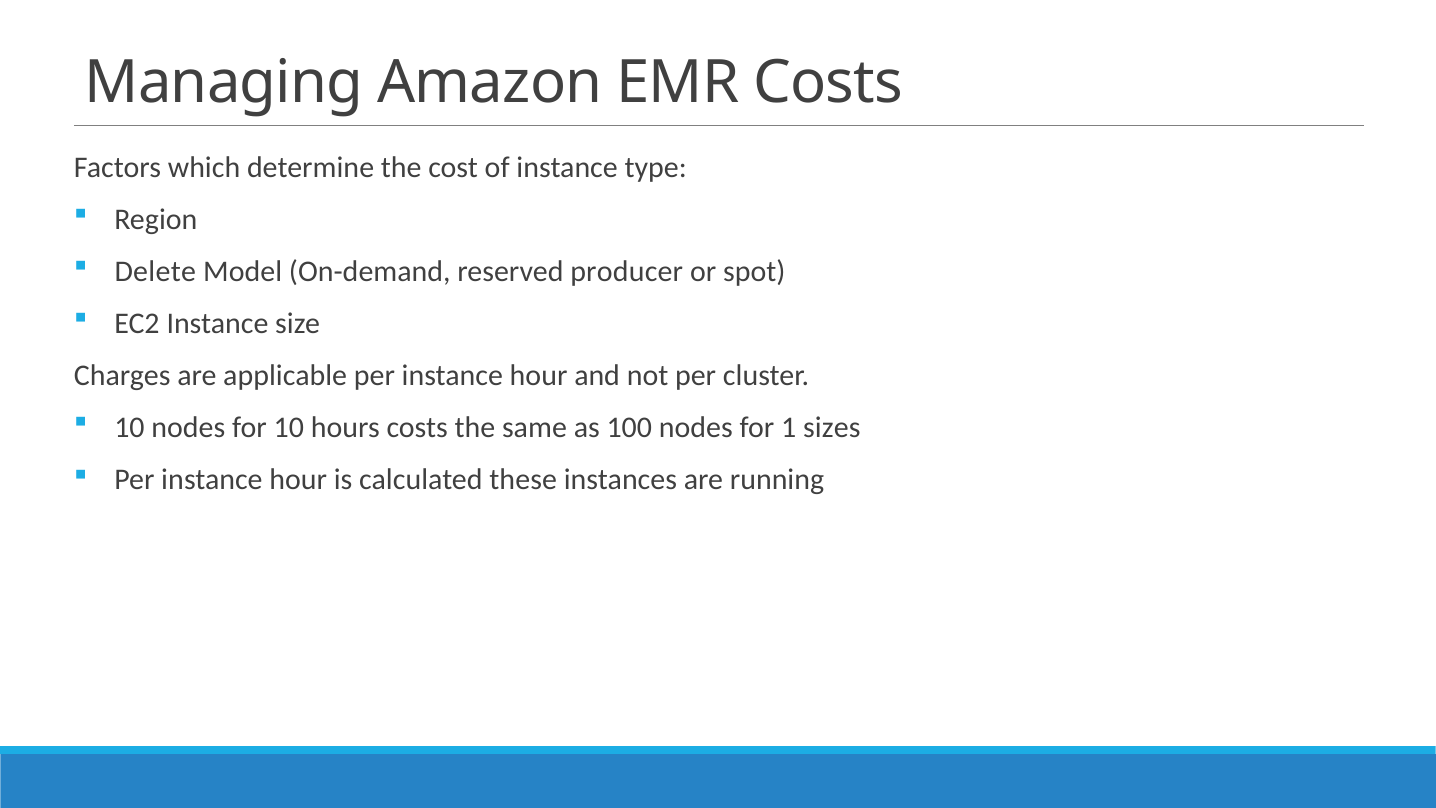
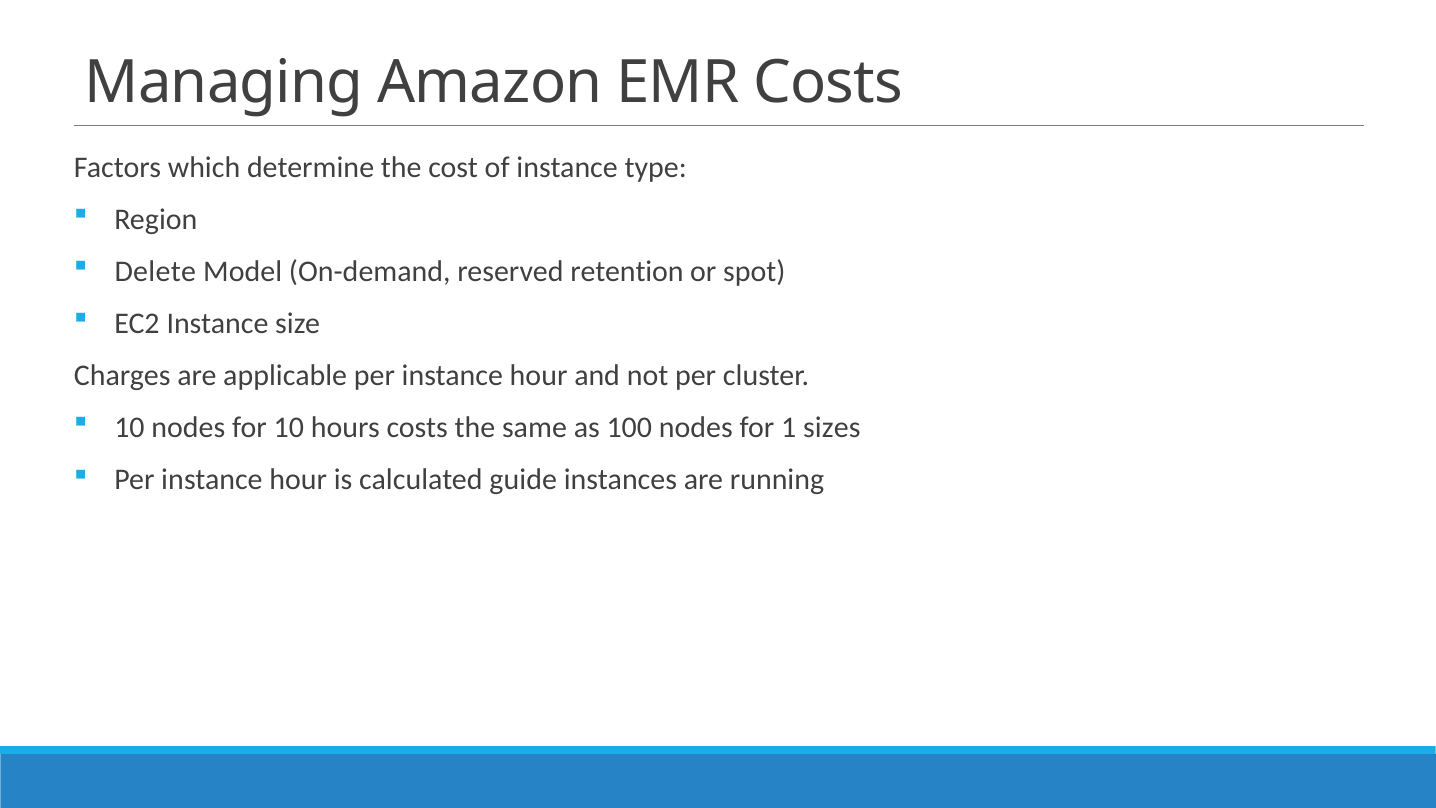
producer: producer -> retention (627, 272)
these: these -> guide (523, 480)
